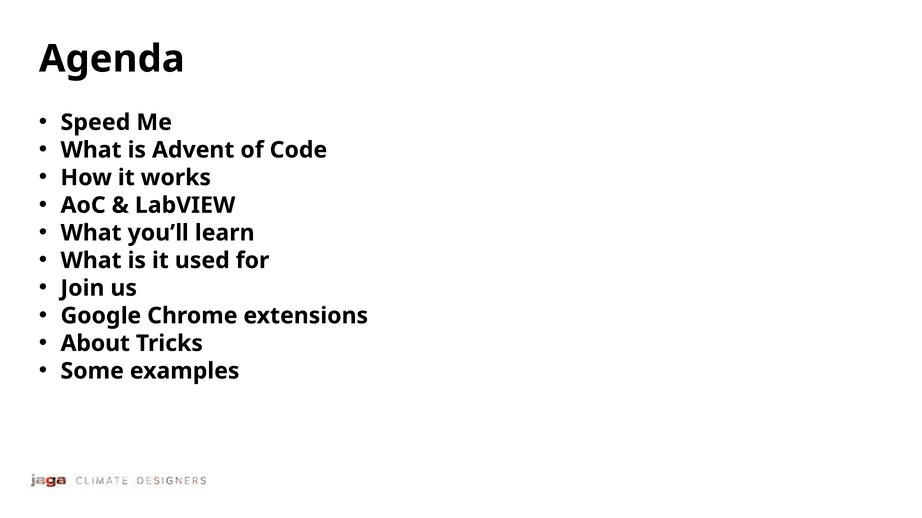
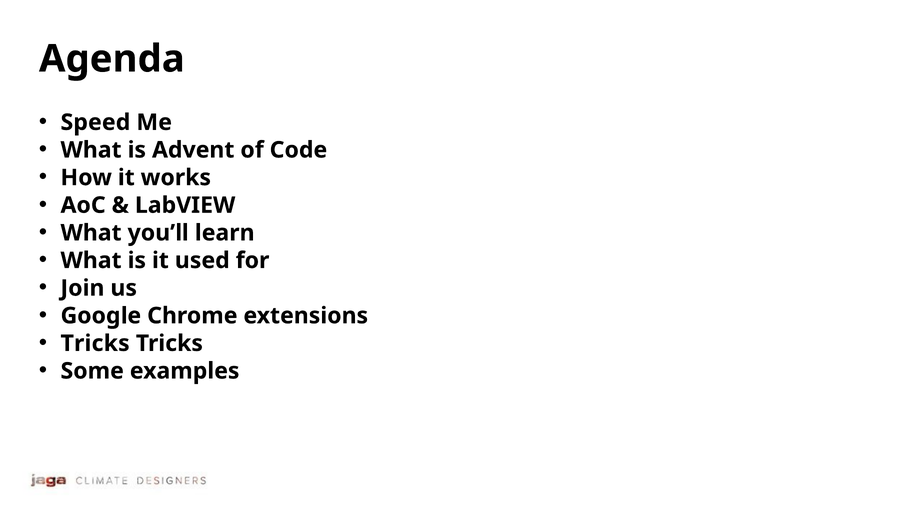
About: About -> Tricks (95, 344)
